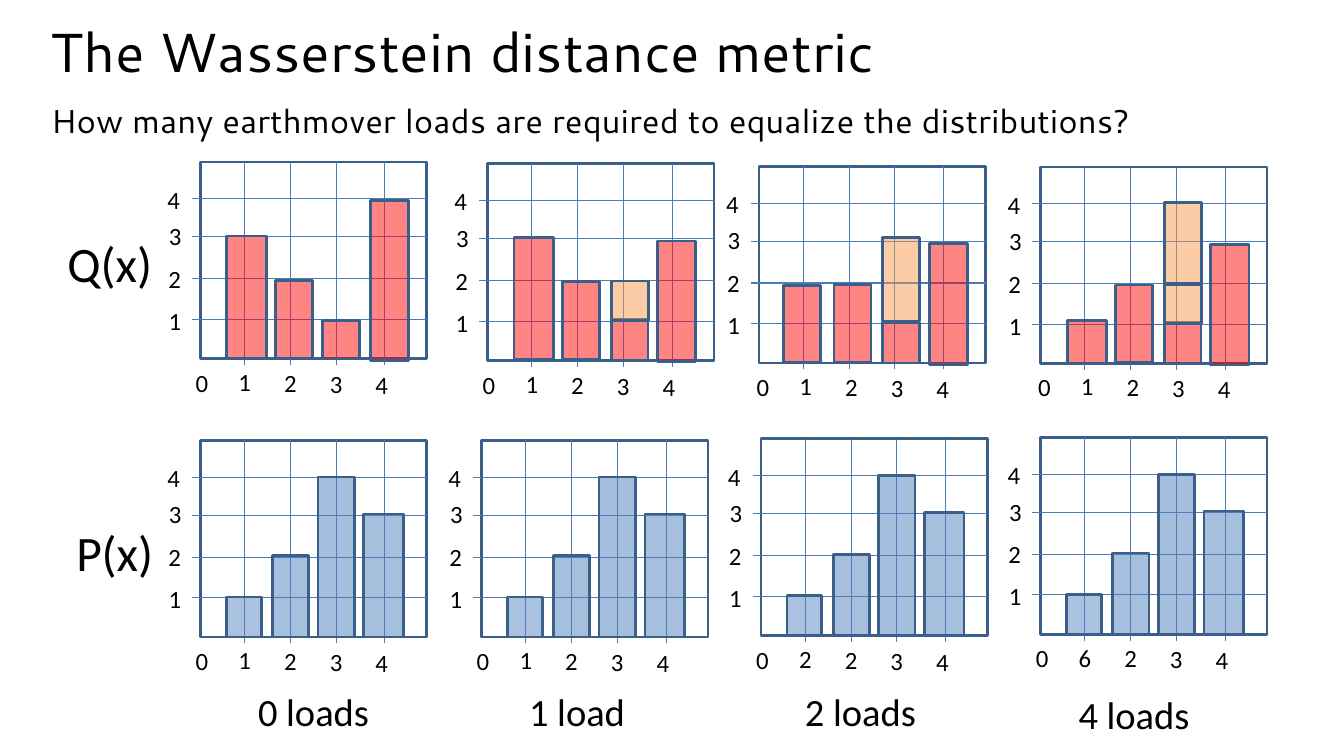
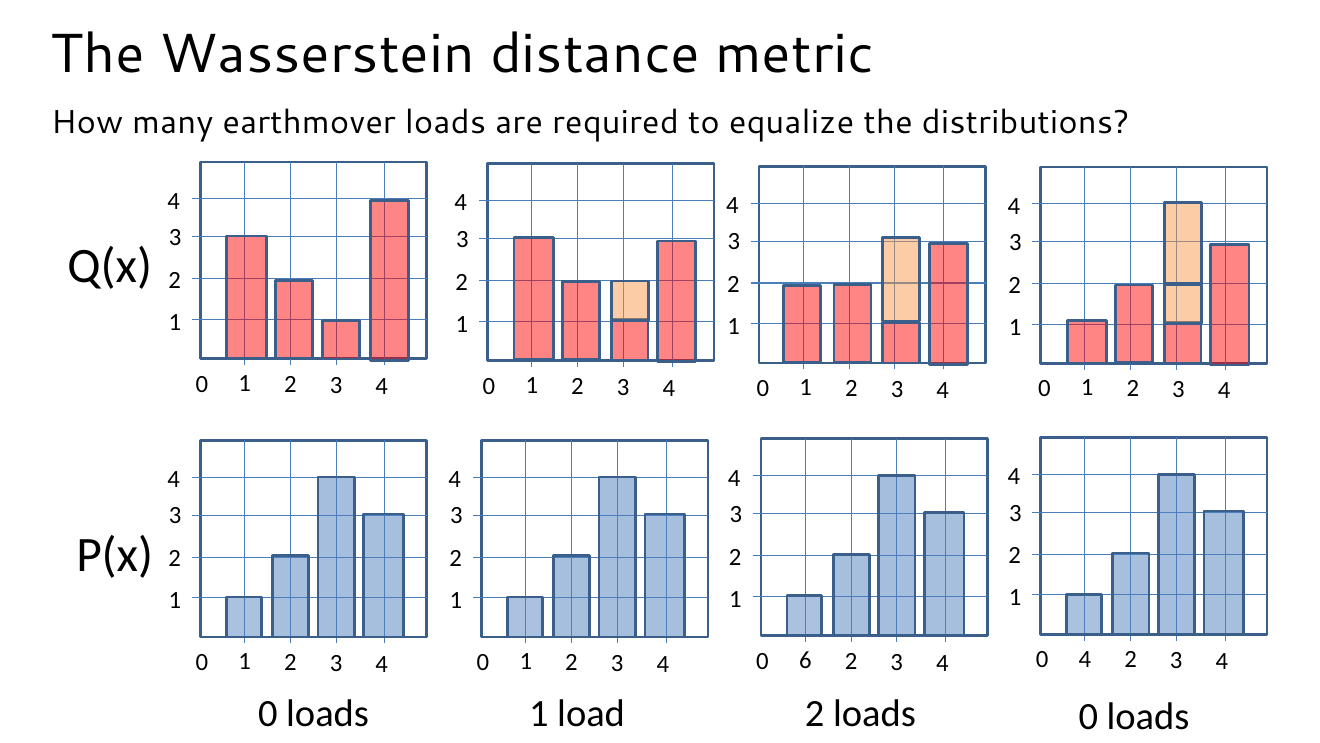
0 6: 6 -> 4 (1085, 658)
0 2: 2 -> 6 (805, 660)
loads 4: 4 -> 0 (1088, 716)
